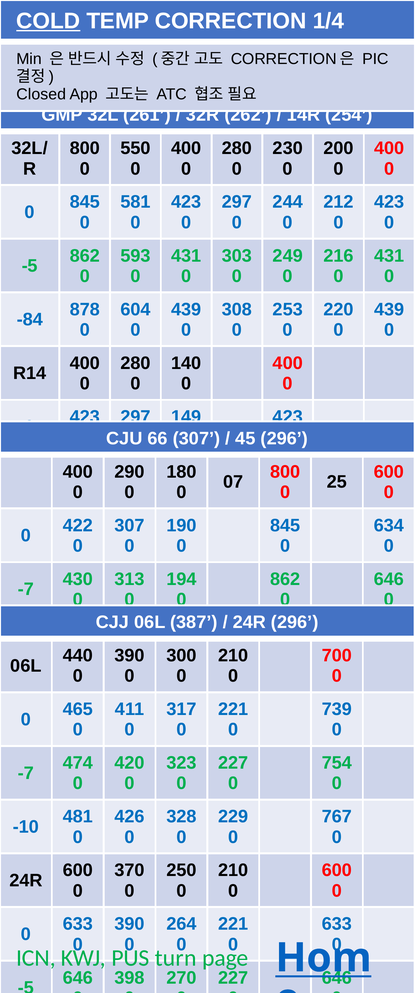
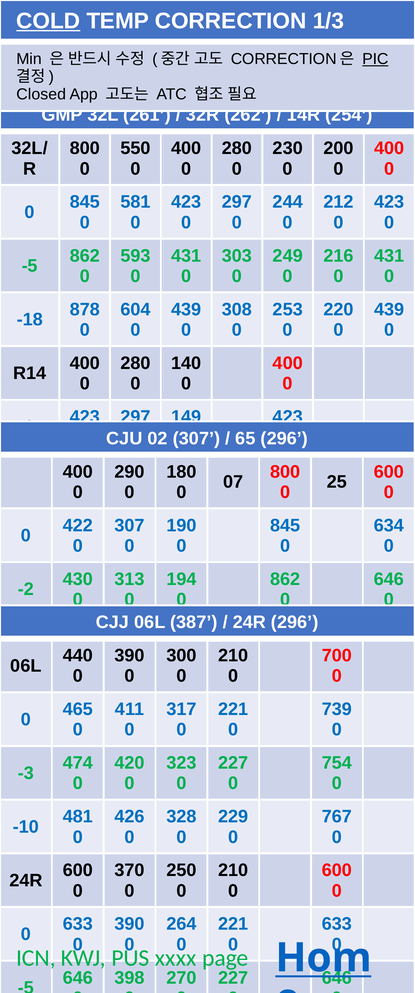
1/4: 1/4 -> 1/3 (328, 21)
PIC underline: none -> present (375, 59)
-84: -84 -> -18 (30, 320)
66: 66 -> 02 (158, 438)
45: 45 -> 65 (245, 438)
-7: -7 -> -2 (26, 589)
-7: -7 -> -3 (26, 773)
turn: turn -> xxxx (176, 958)
